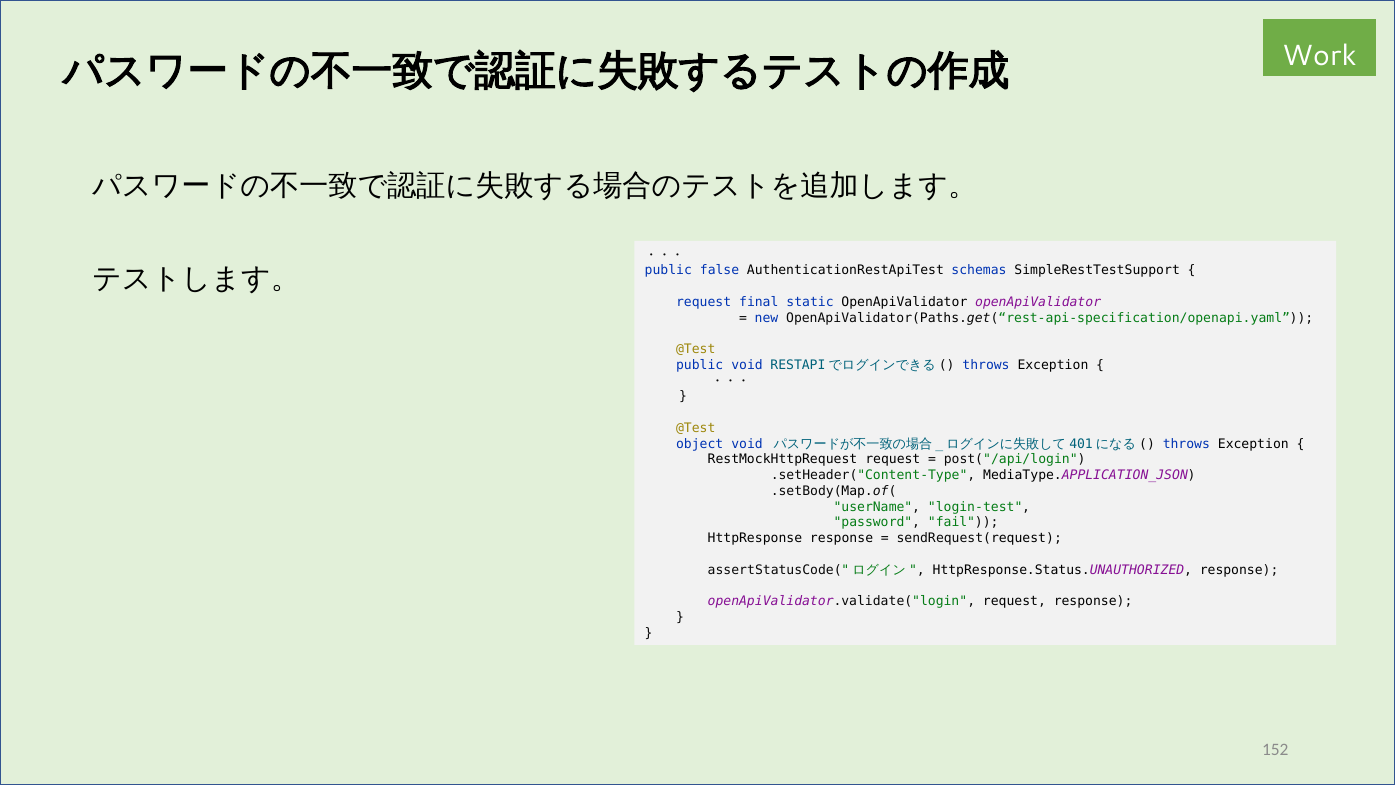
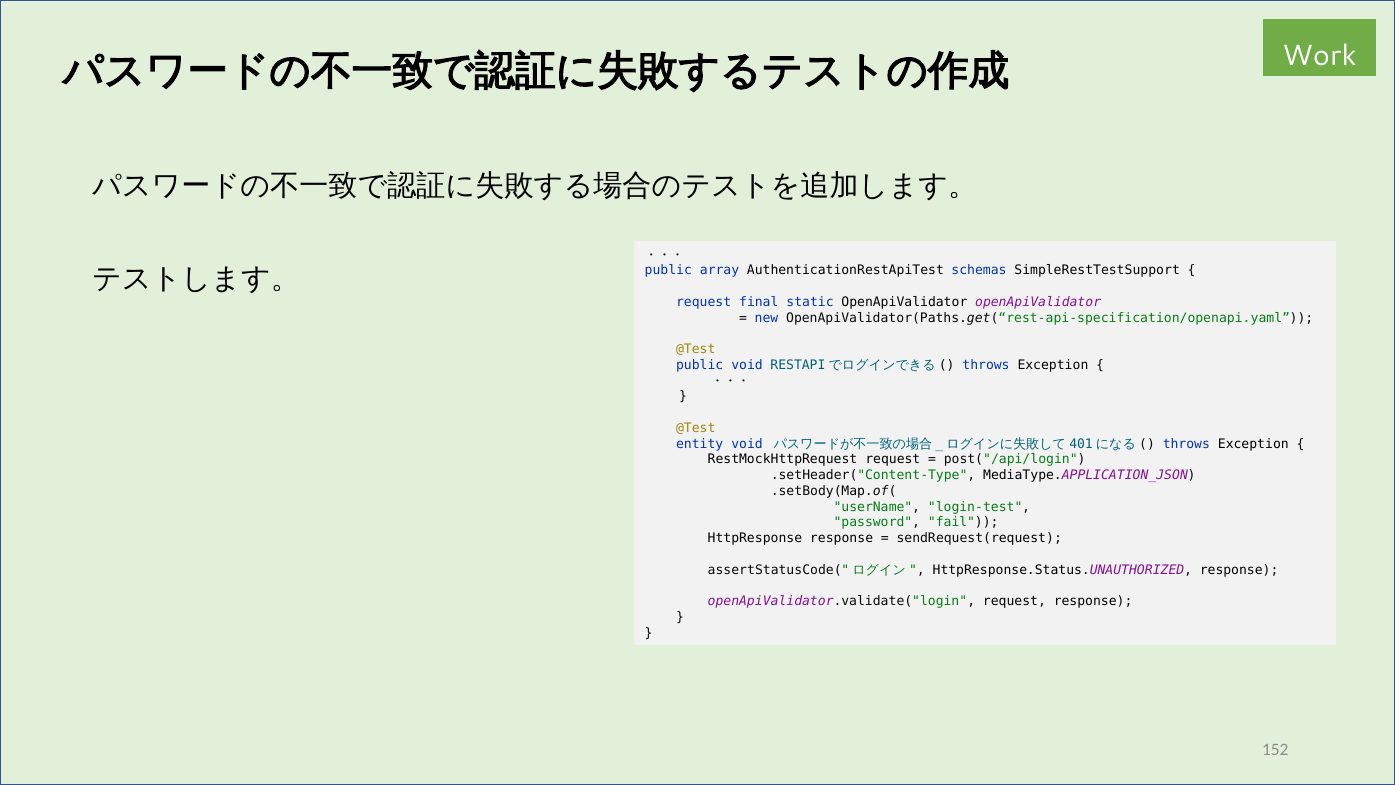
false: false -> array (720, 271)
object: object -> entity (700, 444)
